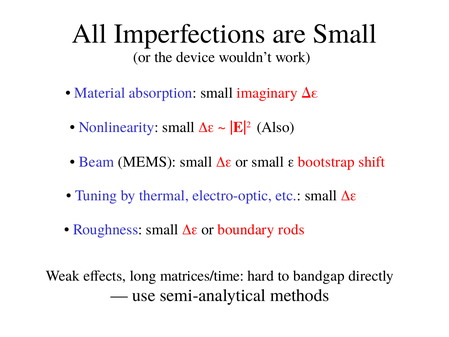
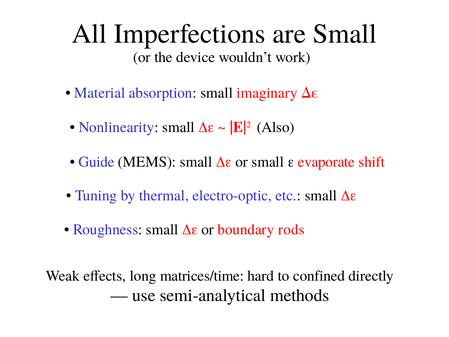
Beam: Beam -> Guide (97, 162)
bootstrap: bootstrap -> evaporate (326, 162)
bandgap: bandgap -> confined (319, 276)
